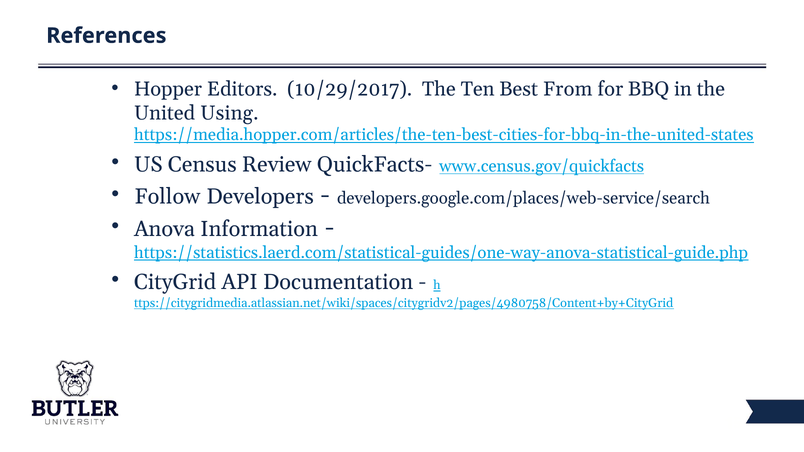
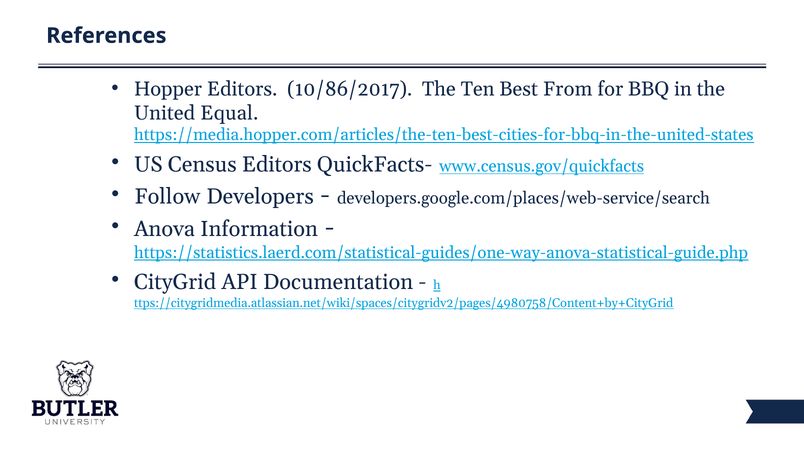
10/29/2017: 10/29/2017 -> 10/86/2017 (350, 89)
Using: Using -> Equal (229, 113)
Census Review: Review -> Editors (277, 165)
